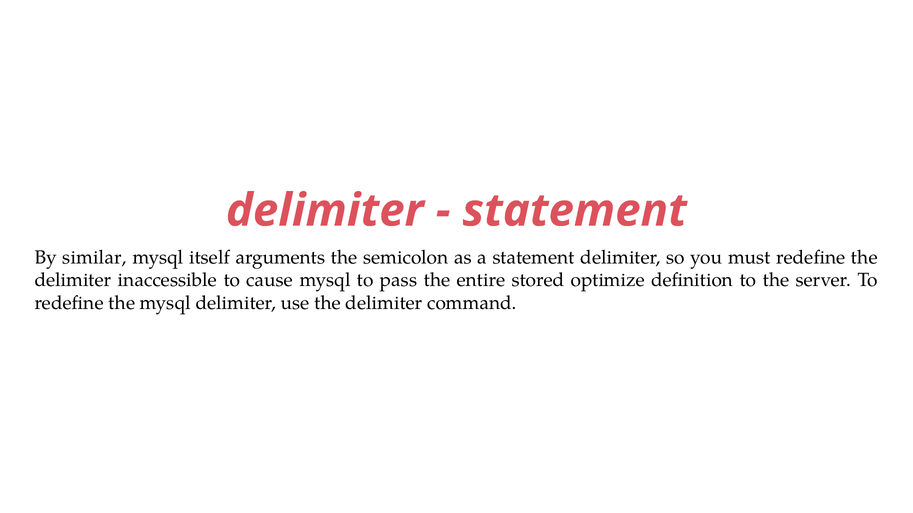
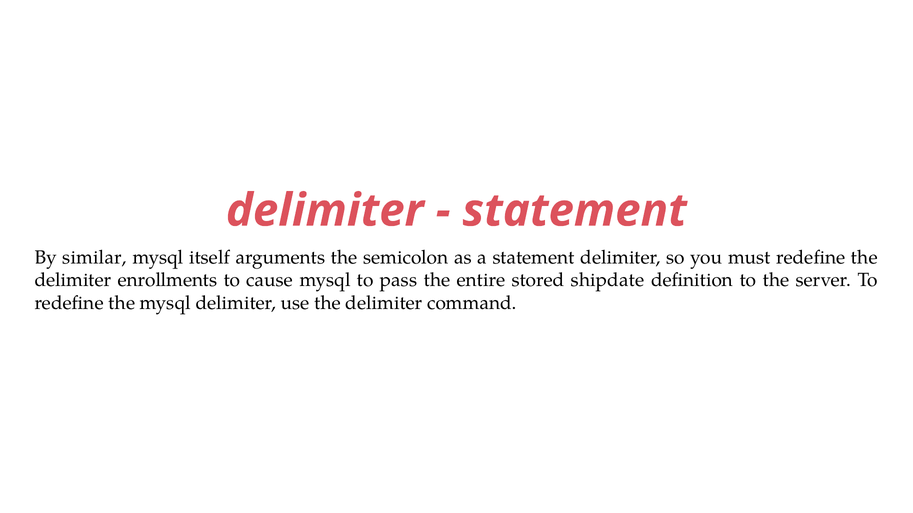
inaccessible: inaccessible -> enrollments (168, 281)
optimize: optimize -> shipdate (608, 281)
